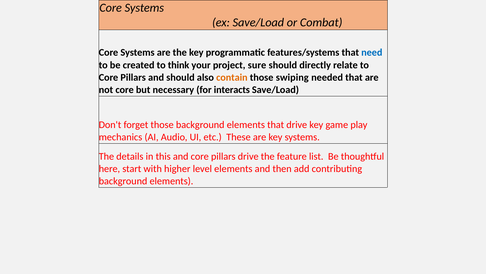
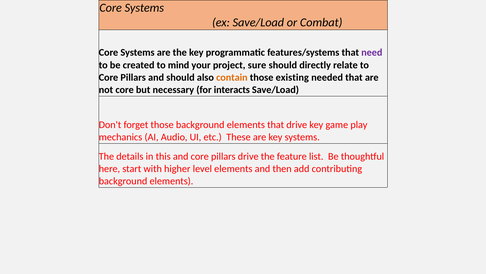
need colour: blue -> purple (372, 53)
think: think -> mind (179, 65)
swiping: swiping -> existing (292, 77)
